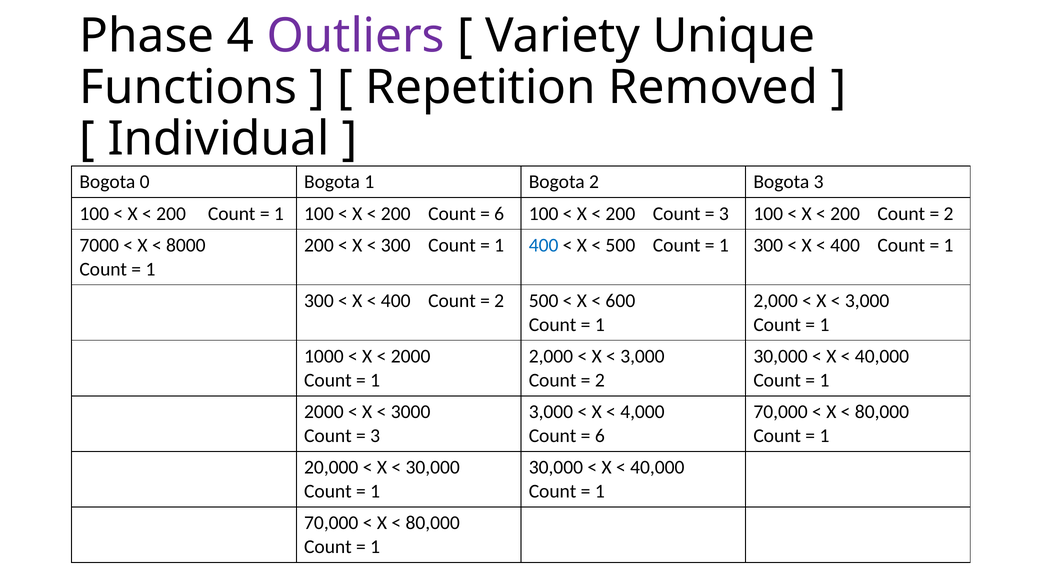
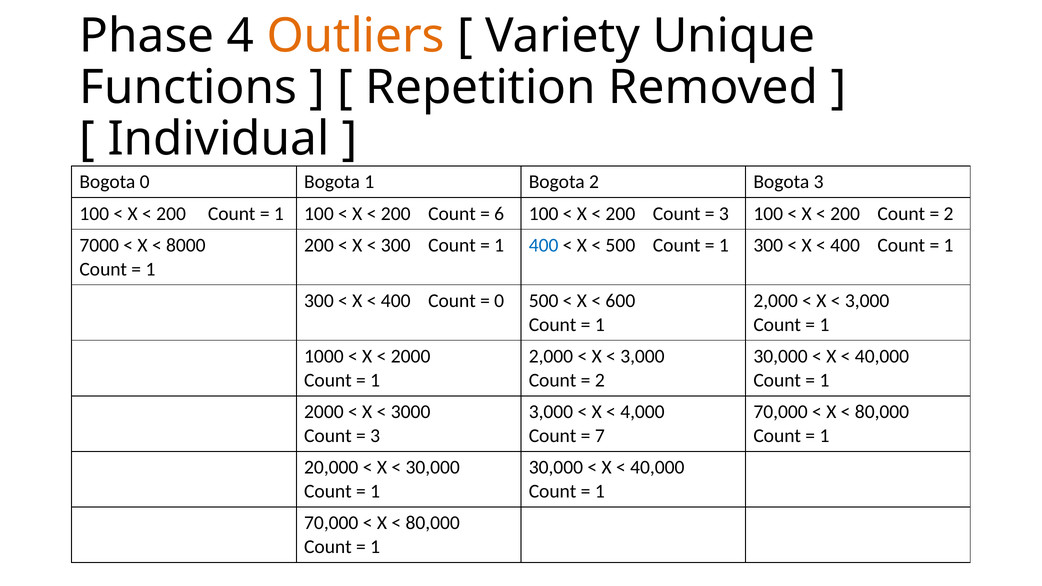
Outliers colour: purple -> orange (356, 36)
2: 2 -> 0 (499, 301)
6: 6 -> 7 (600, 436)
